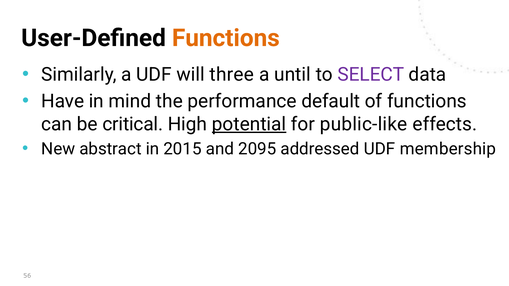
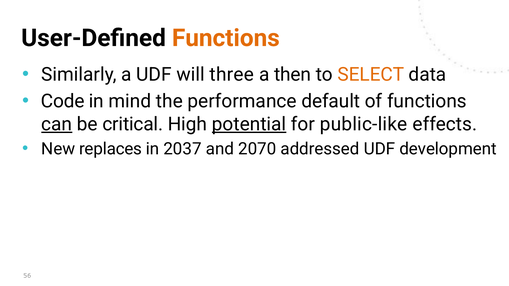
until: until -> then (293, 75)
SELECT colour: purple -> orange (371, 75)
Have: Have -> Code (63, 101)
can underline: none -> present (57, 124)
abstract: abstract -> replaces (111, 149)
2015: 2015 -> 2037 (183, 149)
2095: 2095 -> 2070 (257, 149)
membership: membership -> development (448, 149)
